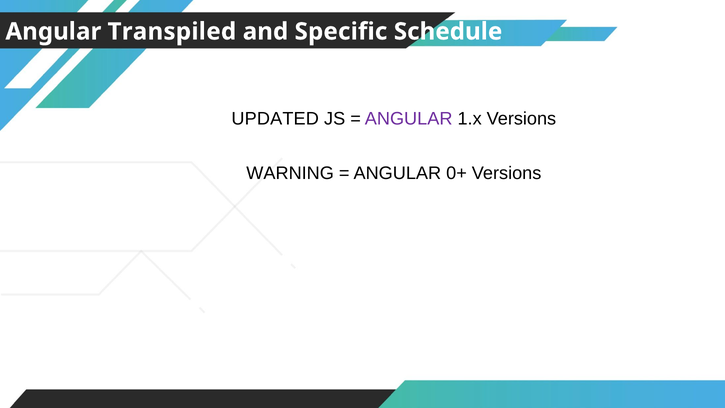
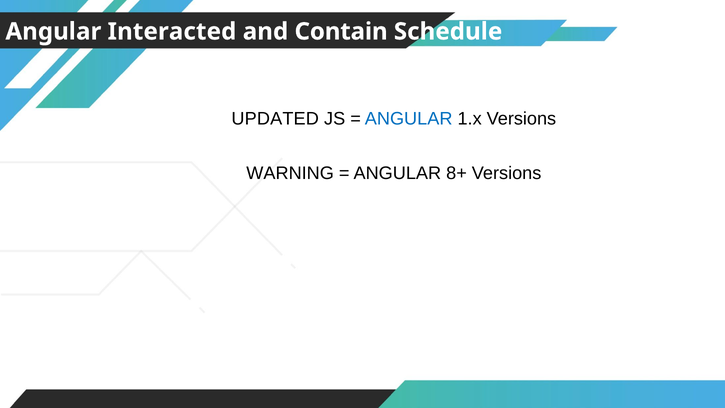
Transpiled: Transpiled -> Interacted (172, 32)
Specific: Specific -> Contain (341, 32)
ANGULAR colour: purple -> blue (409, 119)
0+: 0+ -> 8+ (457, 173)
